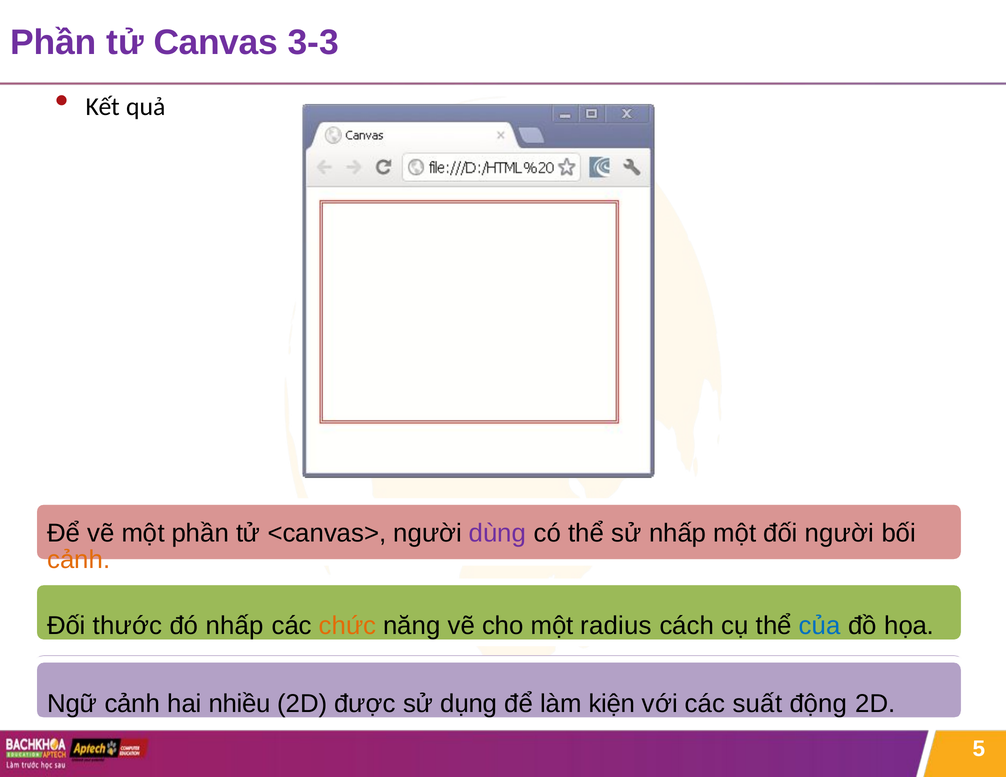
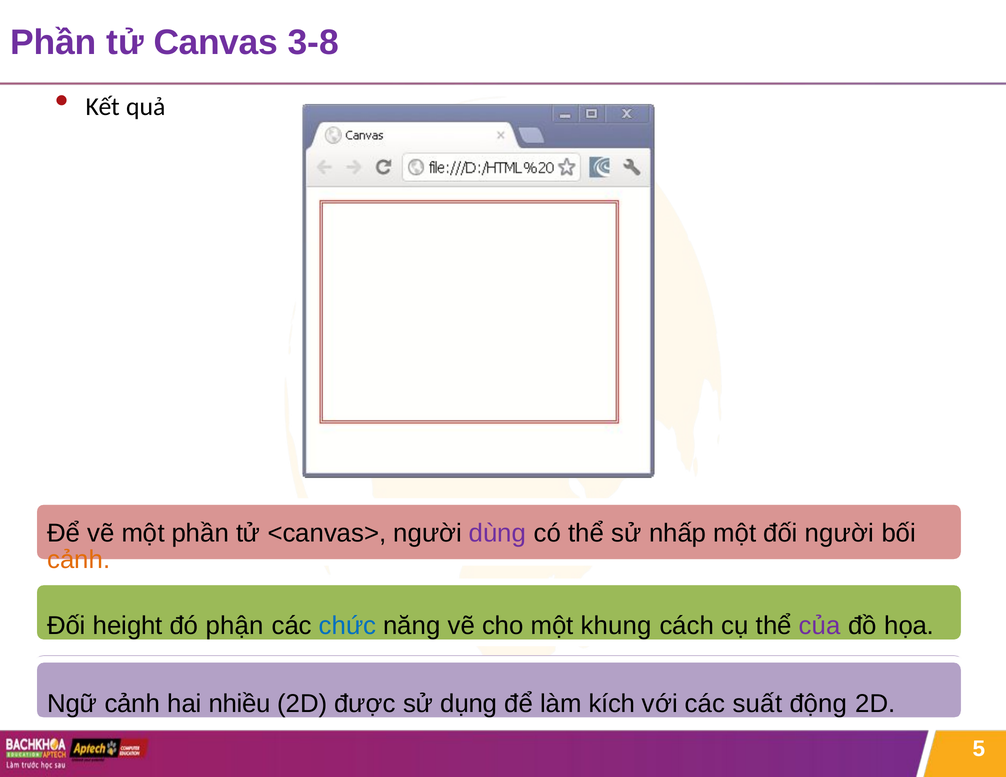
3-3: 3-3 -> 3-8 (313, 43)
thước: thước -> height (128, 626)
đó nhấp: nhấp -> phận (235, 626)
chức colour: orange -> blue (348, 626)
radius: radius -> khung (616, 626)
của colour: blue -> purple (820, 626)
kiện: kiện -> kích (612, 704)
